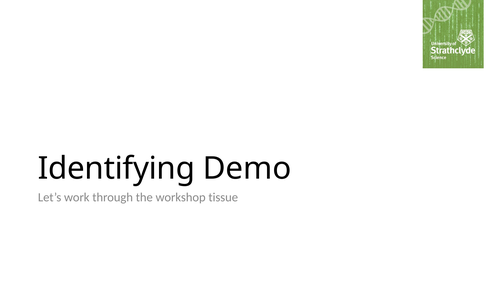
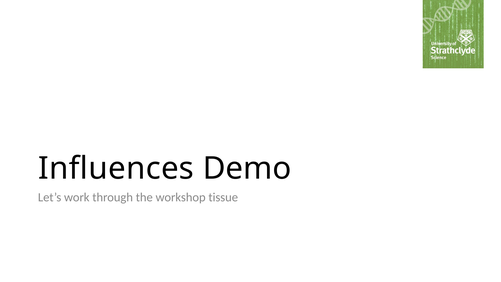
Identifying: Identifying -> Influences (116, 168)
